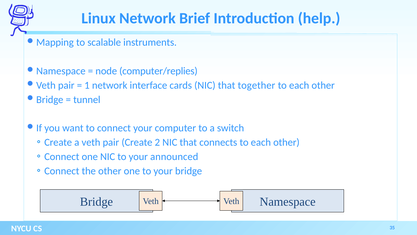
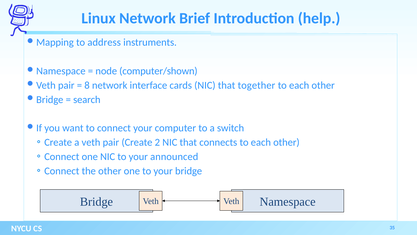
scalable: scalable -> address (104, 42)
computer/replies: computer/replies -> computer/shown (158, 71)
1: 1 -> 8 (87, 85)
tunnel: tunnel -> search (87, 99)
